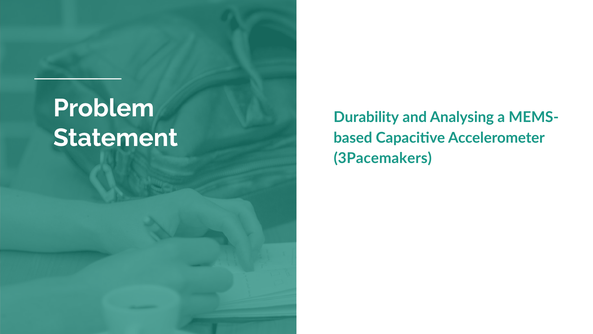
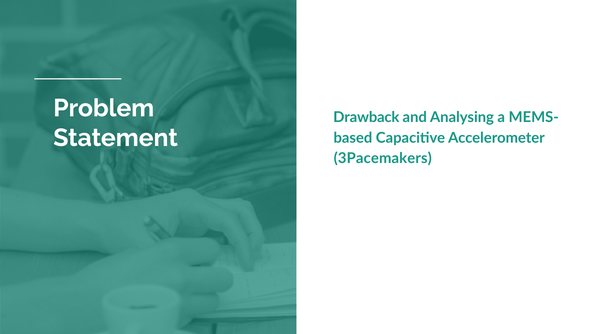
Durability: Durability -> Drawback (366, 117)
